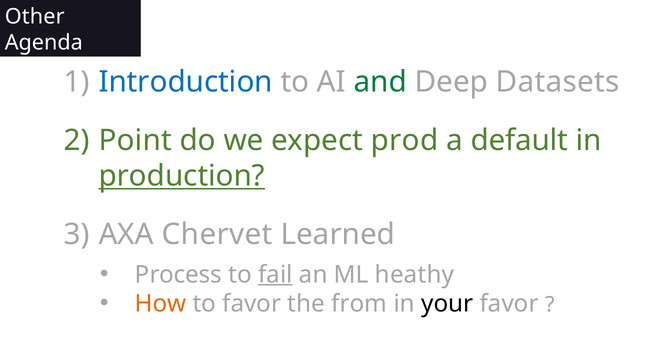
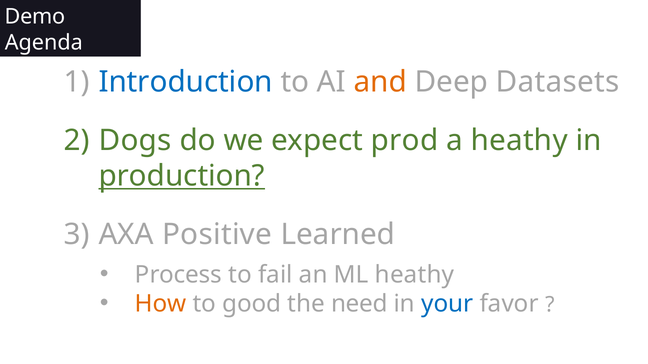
Other: Other -> Demo (35, 17)
and colour: green -> orange (380, 82)
Point: Point -> Dogs (135, 141)
a default: default -> heathy (519, 141)
Chervet: Chervet -> Positive (217, 235)
fail underline: present -> none (275, 275)
to favor: favor -> good (252, 304)
from: from -> need (359, 304)
your colour: black -> blue (447, 304)
